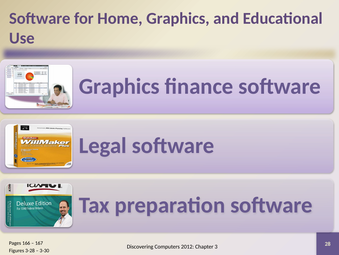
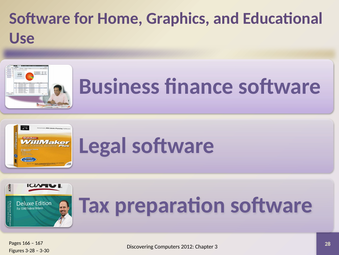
Graphics: Graphics -> Business (119, 86)
